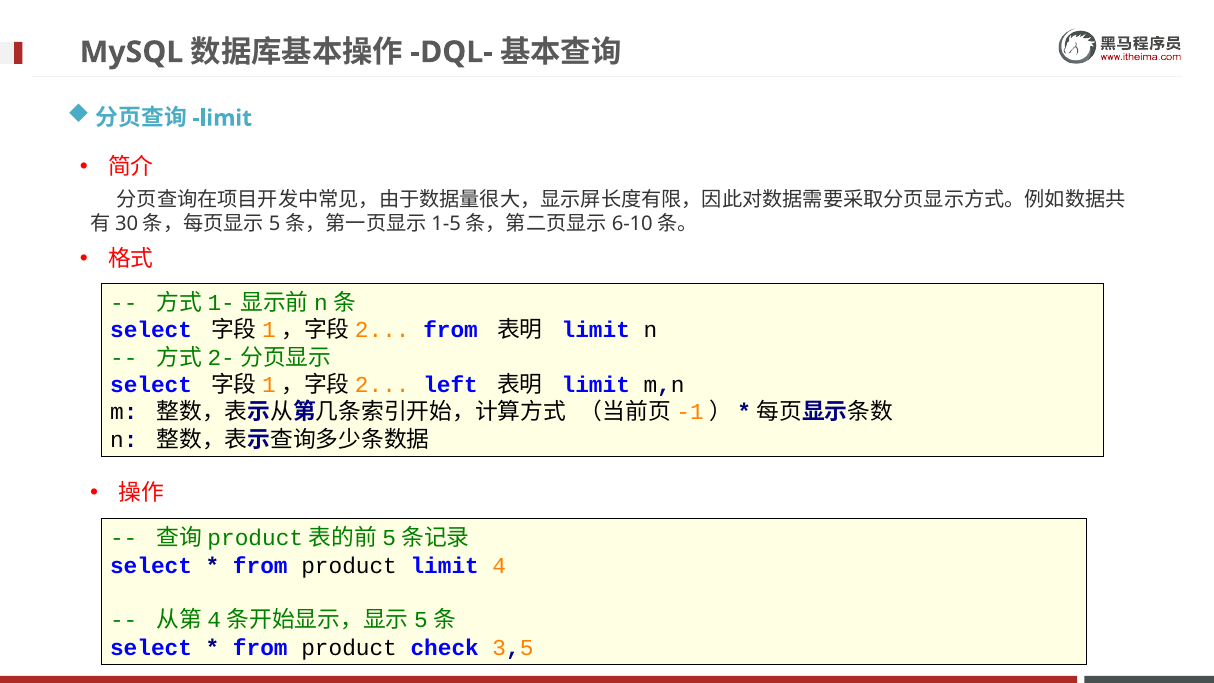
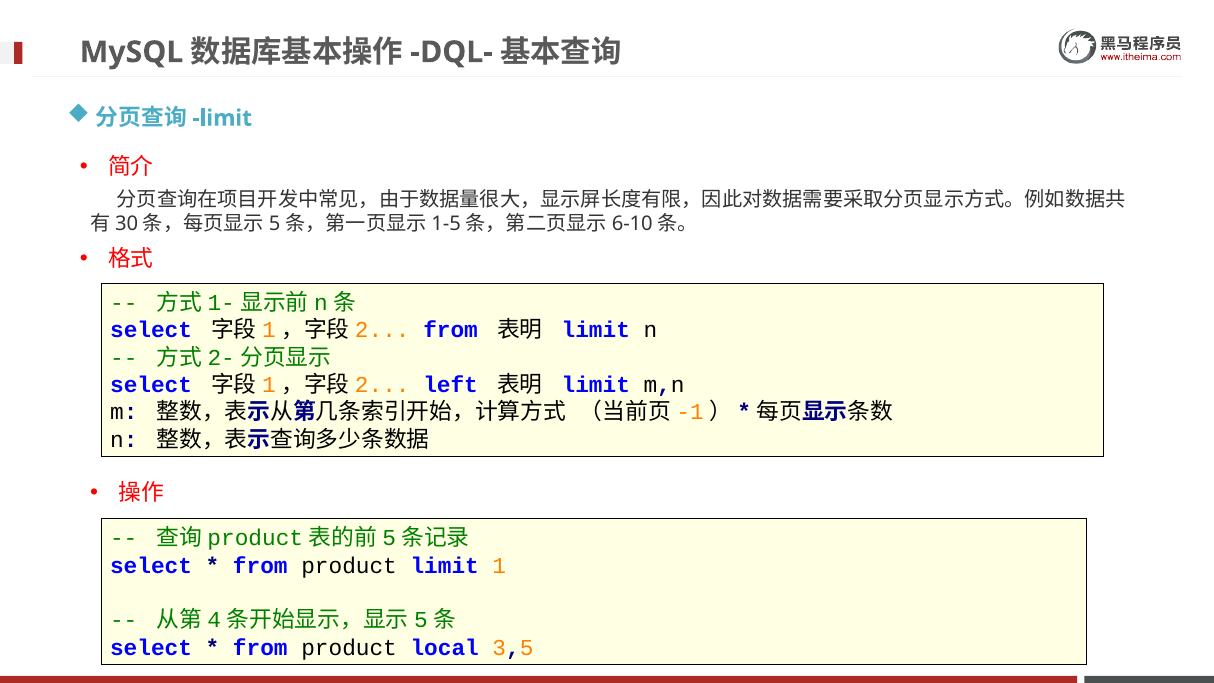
4: 4 -> 1 (499, 566)
check: check -> local (445, 647)
